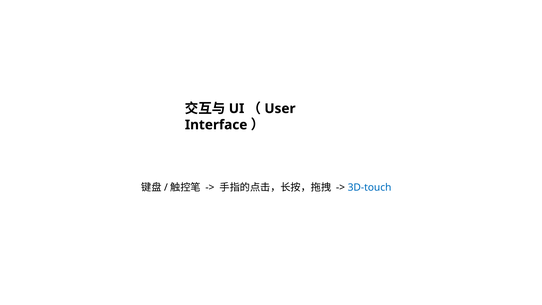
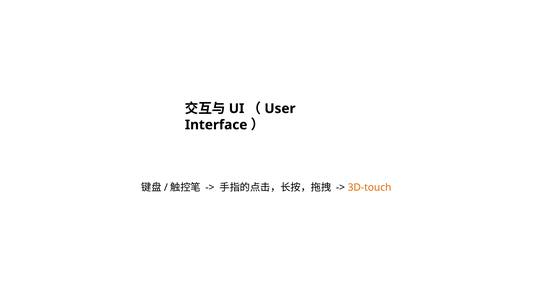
3D-touch colour: blue -> orange (370, 187)
